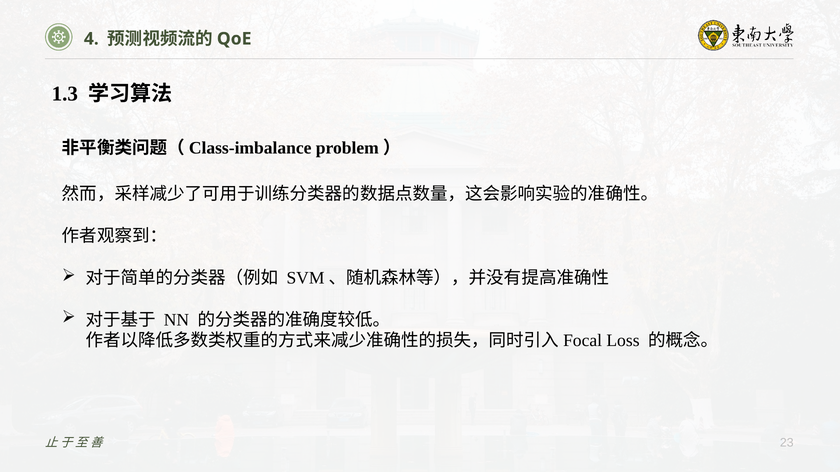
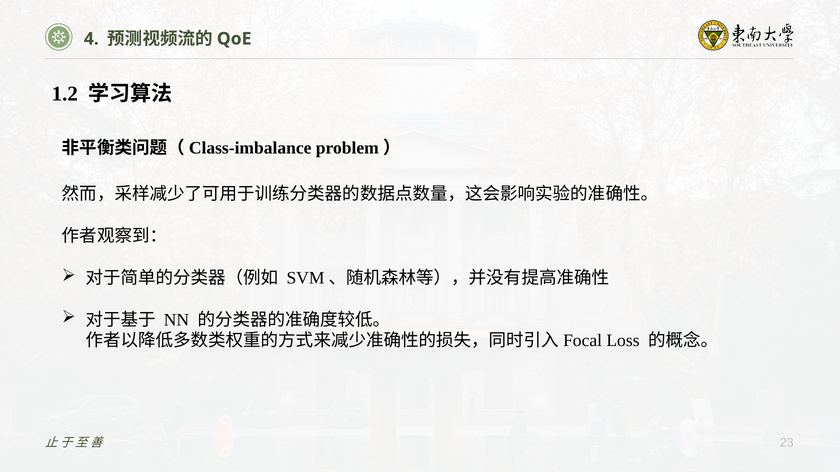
1.3: 1.3 -> 1.2 (65, 94)
